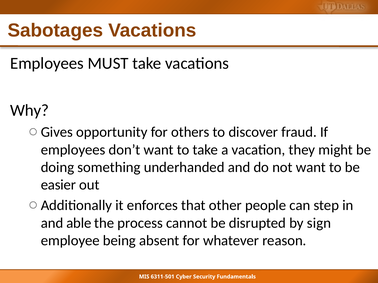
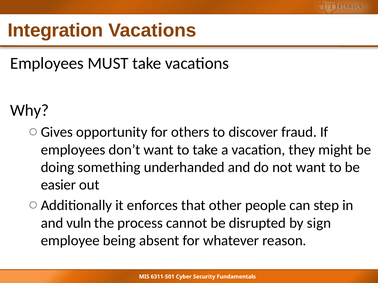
Sabotages: Sabotages -> Integration (55, 30)
able: able -> vuln (79, 223)
